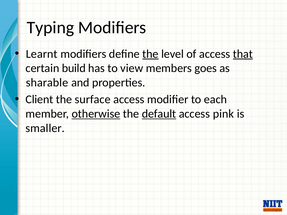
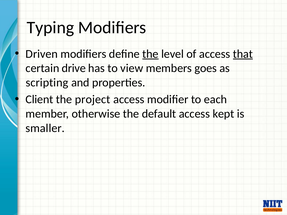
Learnt: Learnt -> Driven (42, 54)
build: build -> drive (74, 68)
sharable: sharable -> scripting (47, 83)
surface: surface -> project (93, 100)
otherwise underline: present -> none (96, 114)
default underline: present -> none (159, 114)
pink: pink -> kept (223, 114)
